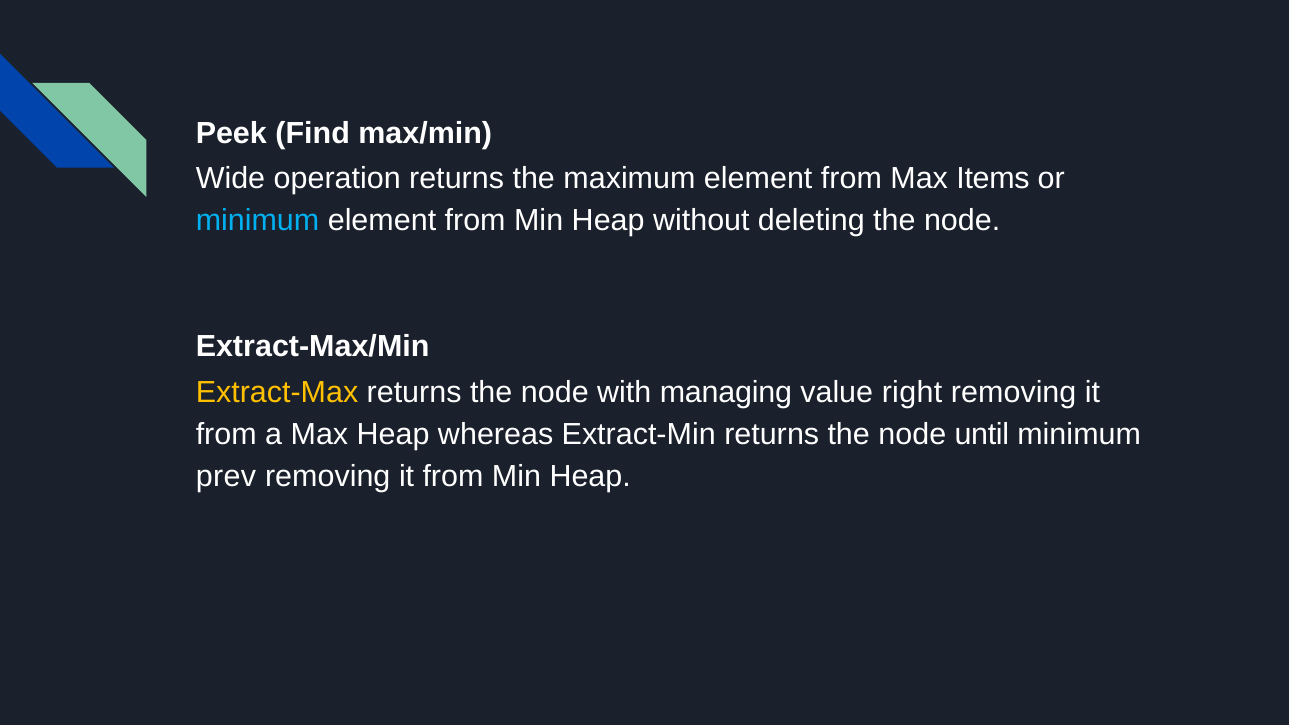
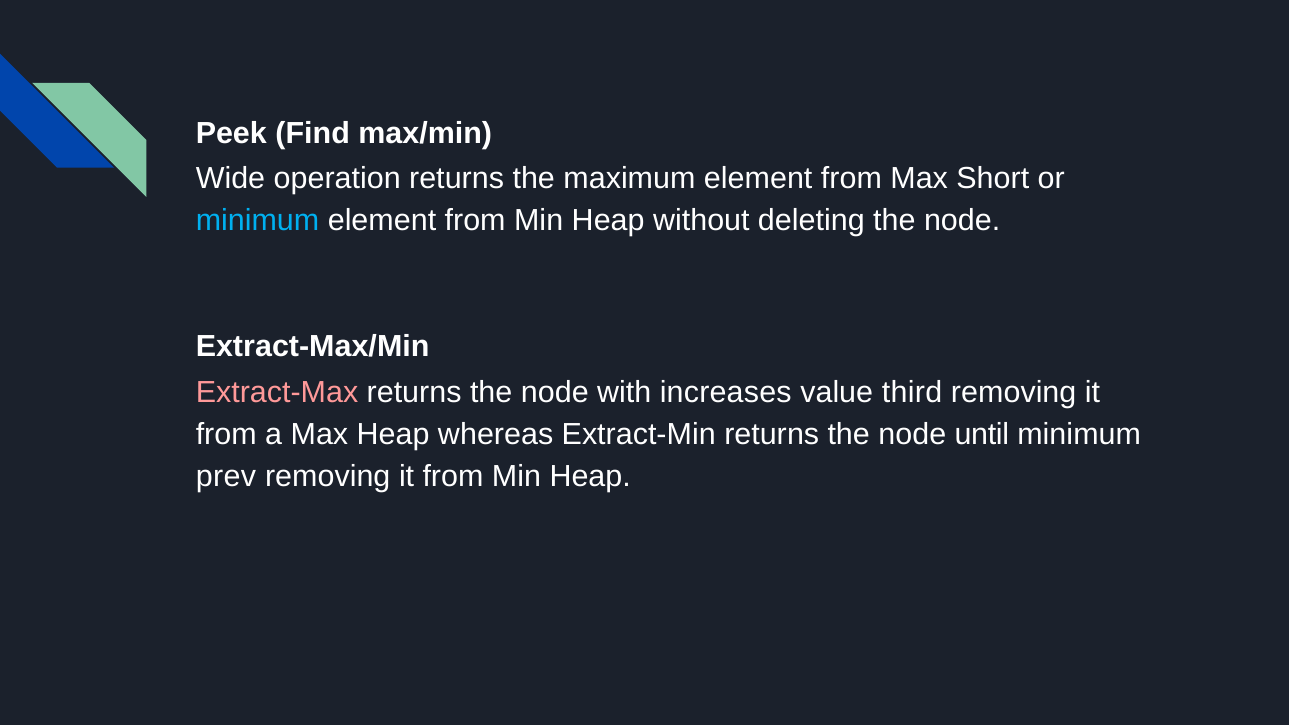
Items: Items -> Short (993, 179)
Extract-Max colour: yellow -> pink (277, 392)
managing: managing -> increases (726, 392)
right: right -> third (912, 392)
